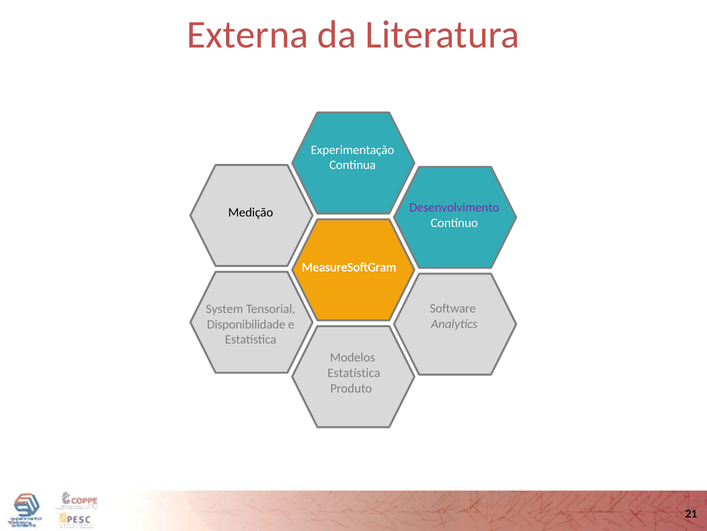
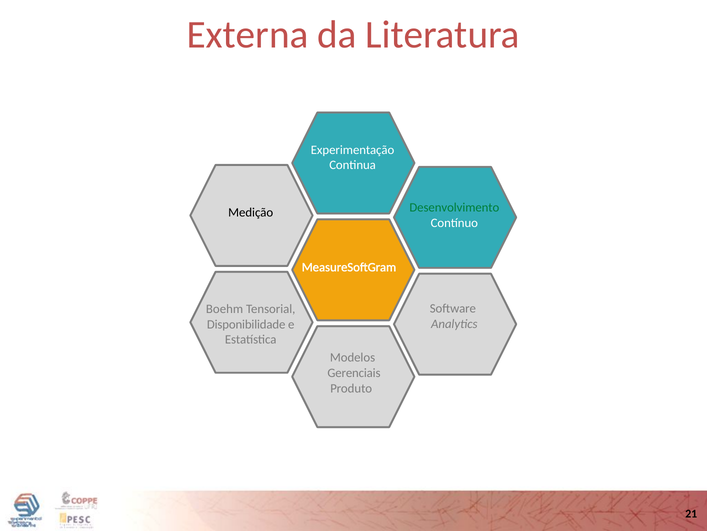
Desenvolvimento colour: purple -> green (454, 207)
System: System -> Boehm (225, 309)
Estatística: Estatística -> Gerenciais (354, 372)
